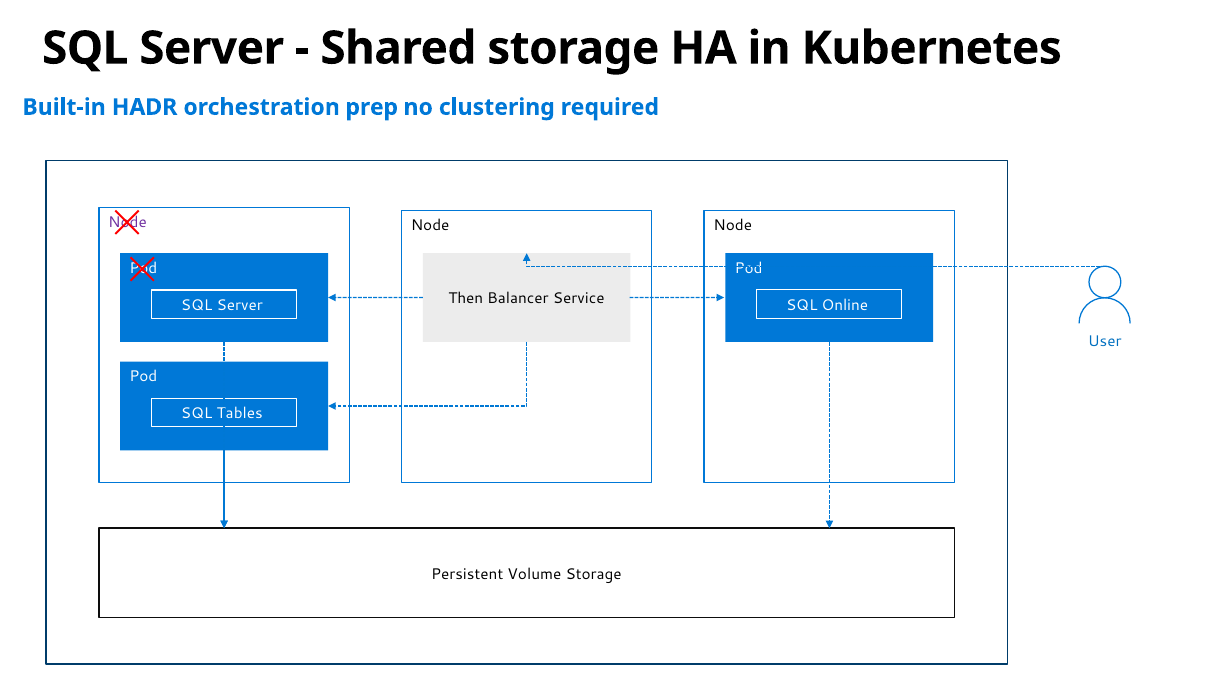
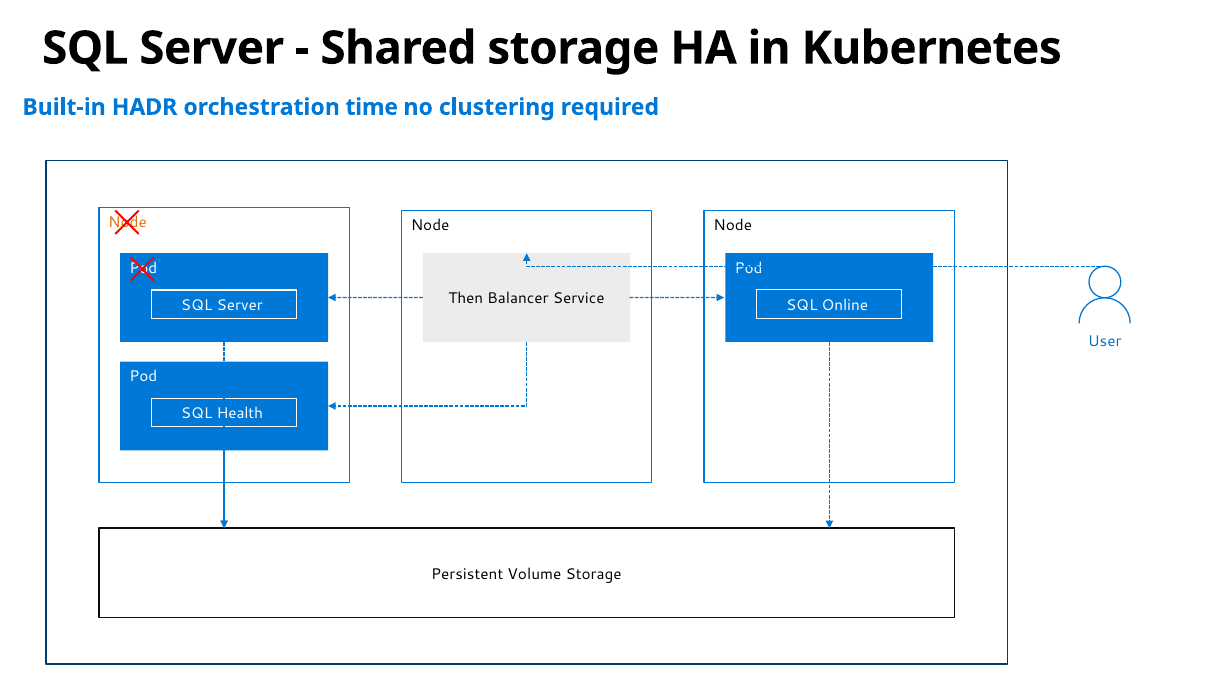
prep: prep -> time (372, 107)
Node colour: purple -> orange (128, 222)
Tables: Tables -> Health (240, 413)
